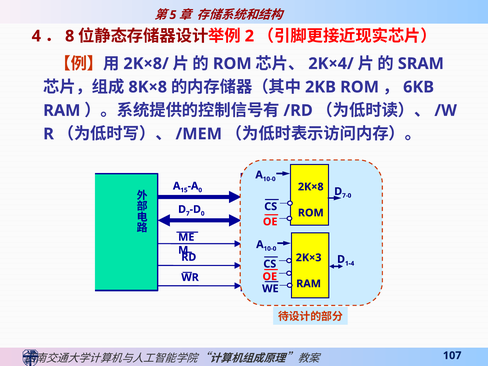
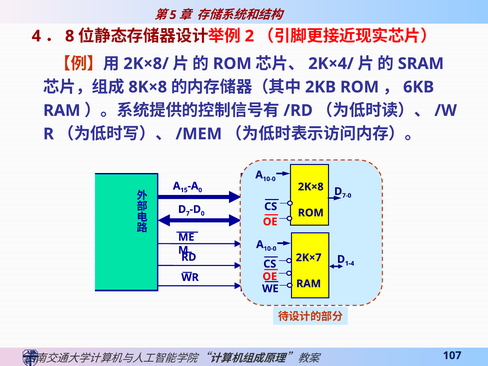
2K×3: 2K×3 -> 2K×7 (309, 258)
